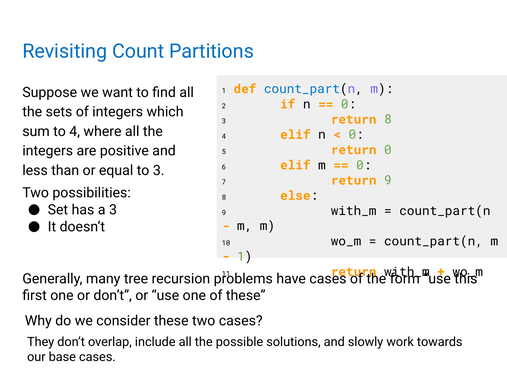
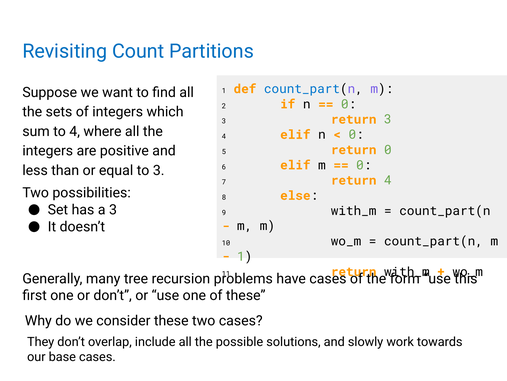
return 8: 8 -> 3 (388, 119)
return 9: 9 -> 4 (388, 180)
